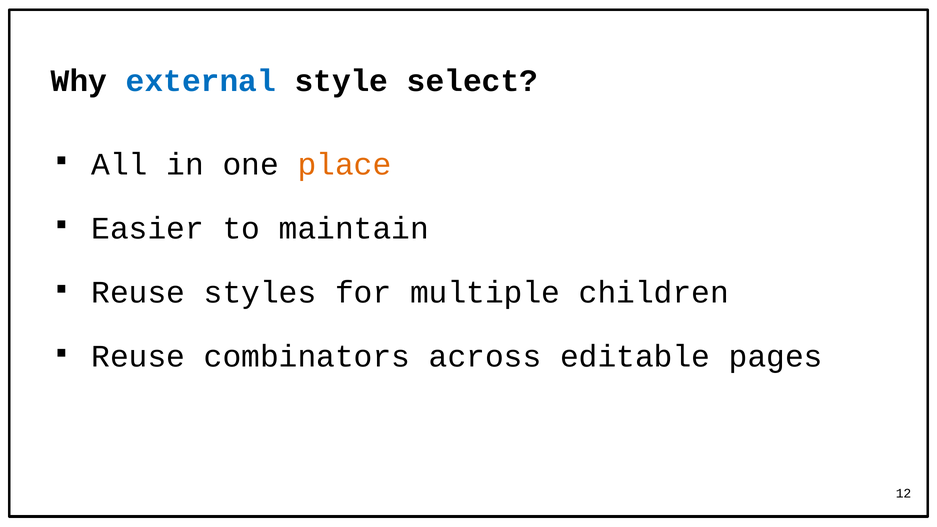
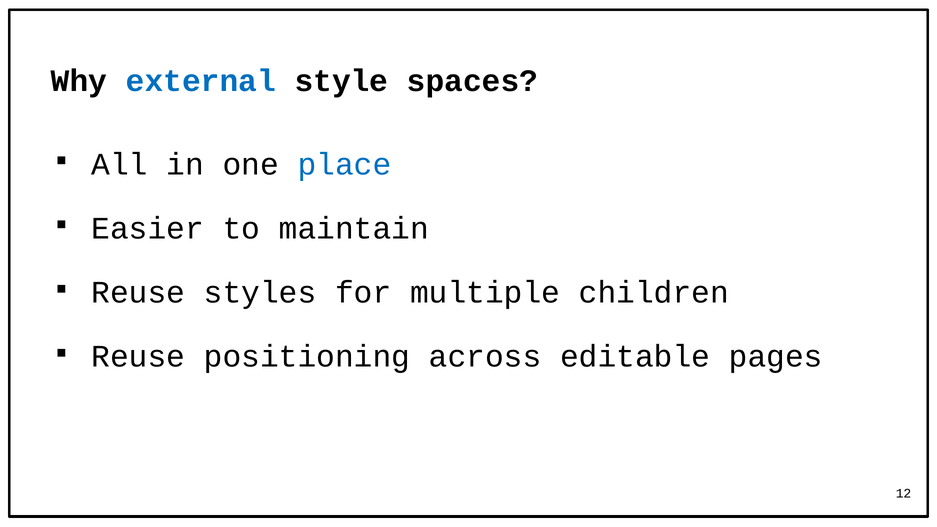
select: select -> spaces (473, 81)
place colour: orange -> blue (344, 164)
combinators: combinators -> positioning (307, 356)
